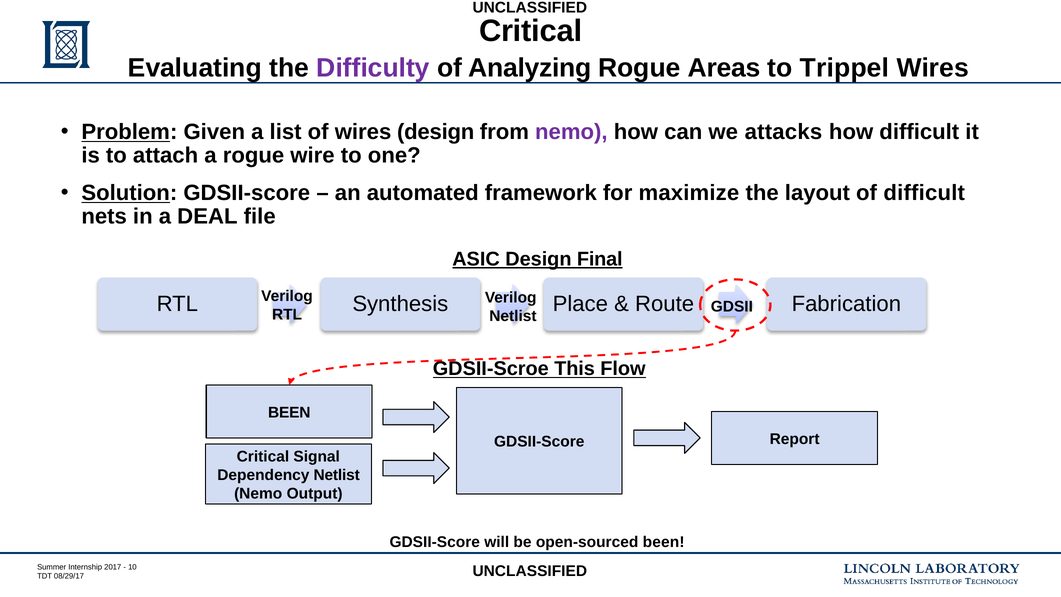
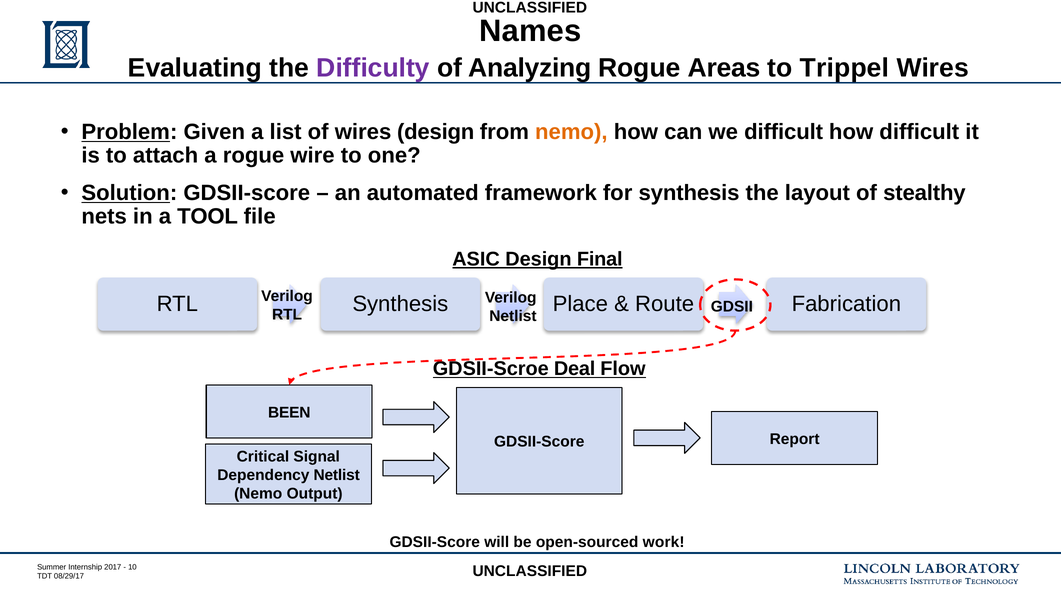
Critical: Critical -> Names (530, 31)
nemo colour: purple -> orange (571, 132)
we attacks: attacks -> difficult (784, 132)
for maximize: maximize -> synthesis (689, 193)
of difficult: difficult -> stealthy (924, 193)
DEAL: DEAL -> TOOL (208, 217)
This: This -> Deal (575, 369)
open-sourced been: been -> work (664, 542)
